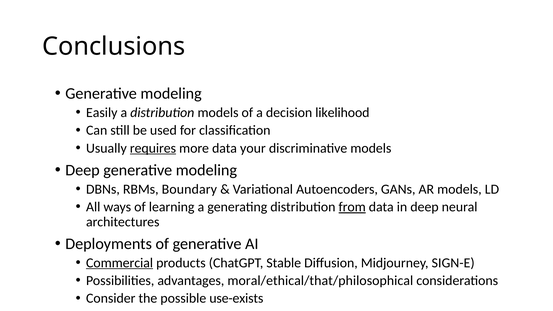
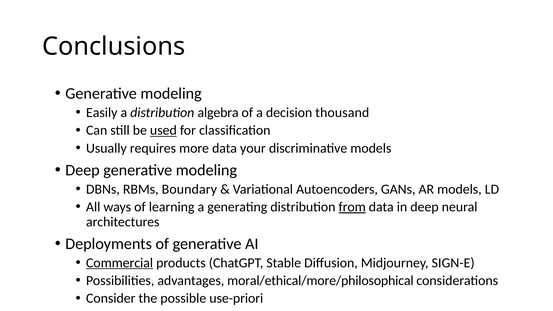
distribution models: models -> algebra (218, 113)
likelihood: likelihood -> thousand (342, 113)
used underline: none -> present (163, 130)
requires underline: present -> none (153, 148)
moral/ethical/that/philosophical: moral/ethical/that/philosophical -> moral/ethical/more/philosophical (320, 281)
use-exists: use-exists -> use-priori (236, 298)
